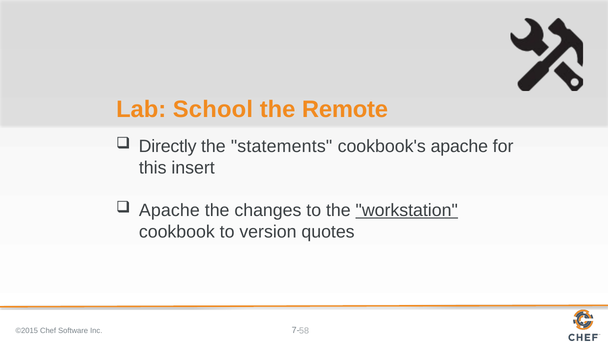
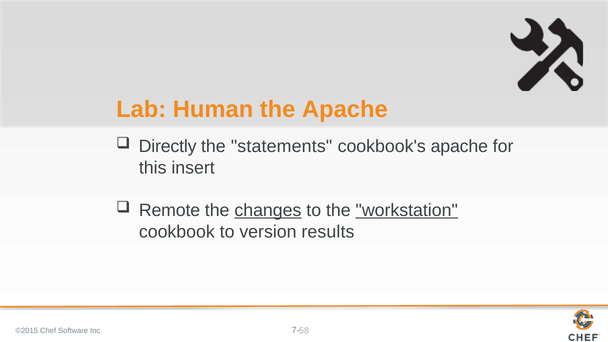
School: School -> Human (213, 109)
the Remote: Remote -> Apache (345, 109)
Apache: Apache -> Remote (170, 210)
changes underline: none -> present (268, 210)
quotes: quotes -> results (328, 232)
